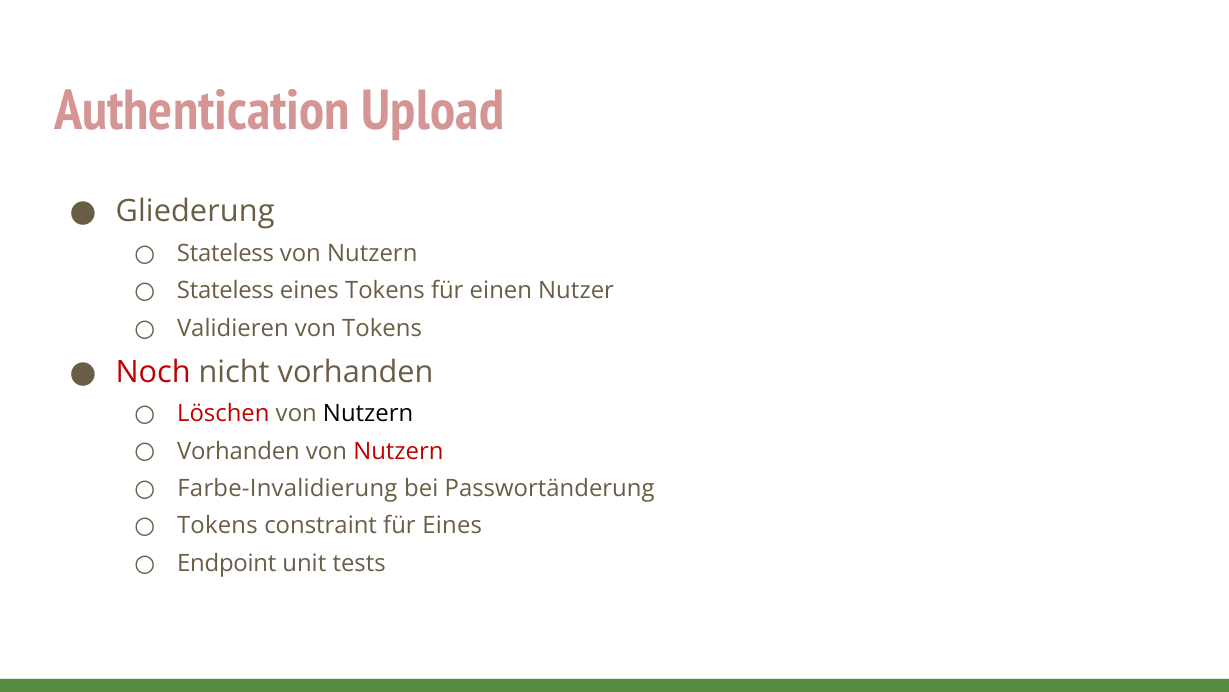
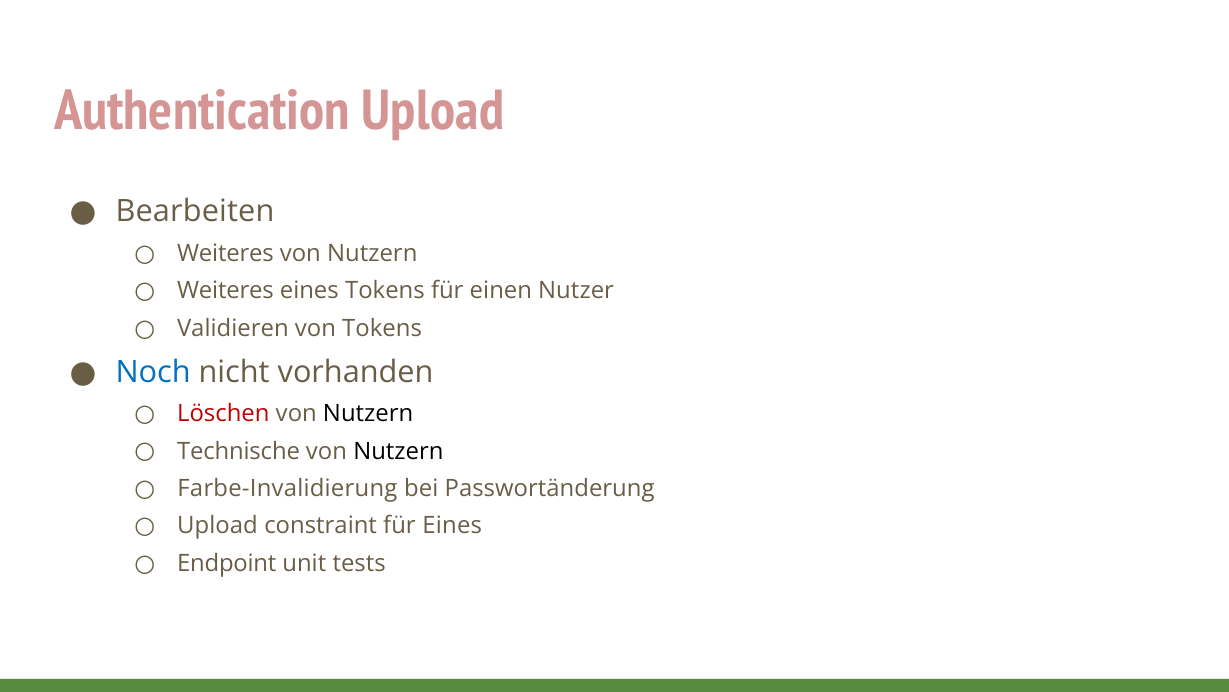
Gliederung: Gliederung -> Bearbeiten (195, 211)
Stateless: Stateless -> Weiteres (225, 253)
Stateless: Stateless -> Weiteres (225, 291)
Noch colour: red -> blue (153, 372)
Vorhanden: Vorhanden -> Technische (239, 451)
Nutzern colour: red -> black (398, 451)
Tokens: Tokens -> Upload (217, 526)
